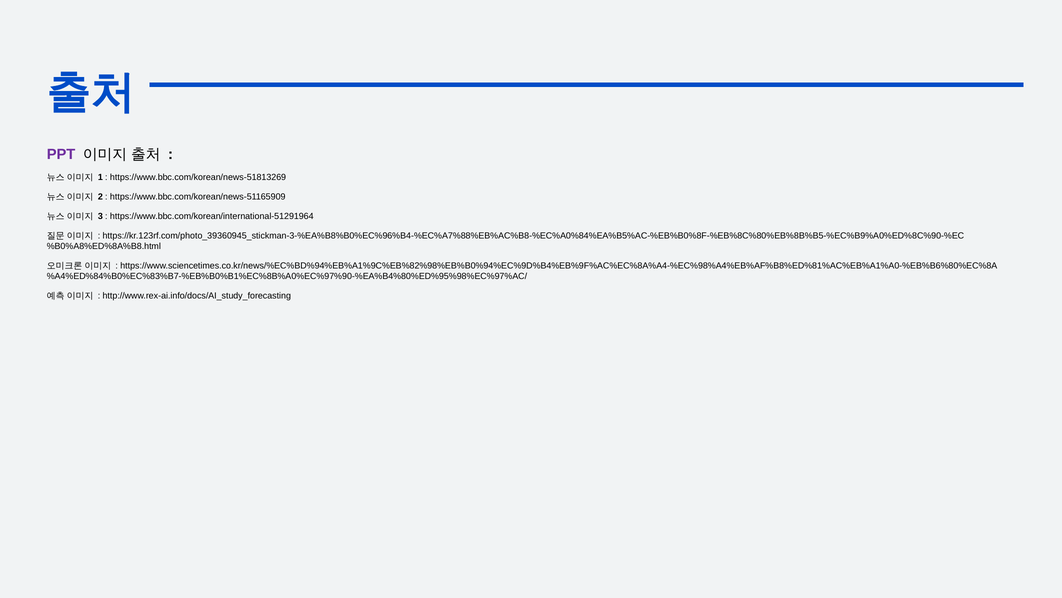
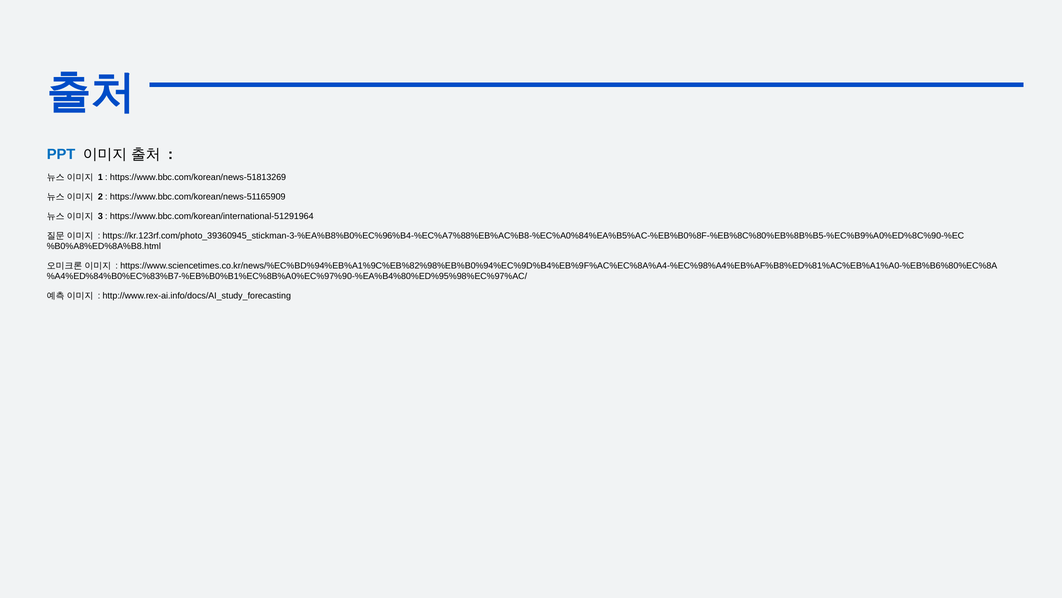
PPT colour: purple -> blue (61, 154)
